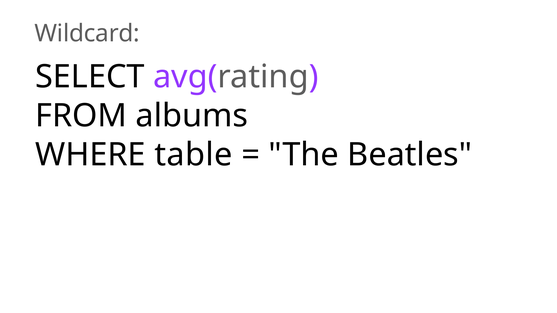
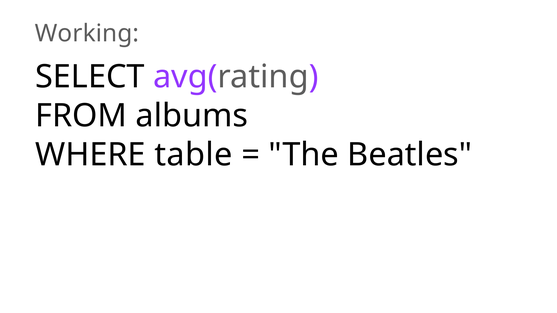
Wildcard: Wildcard -> Working (87, 34)
